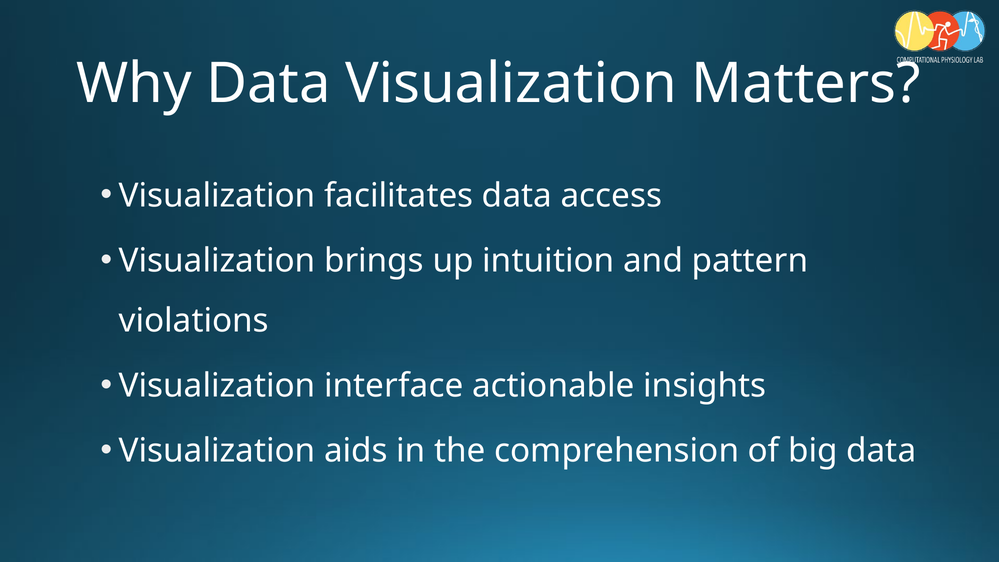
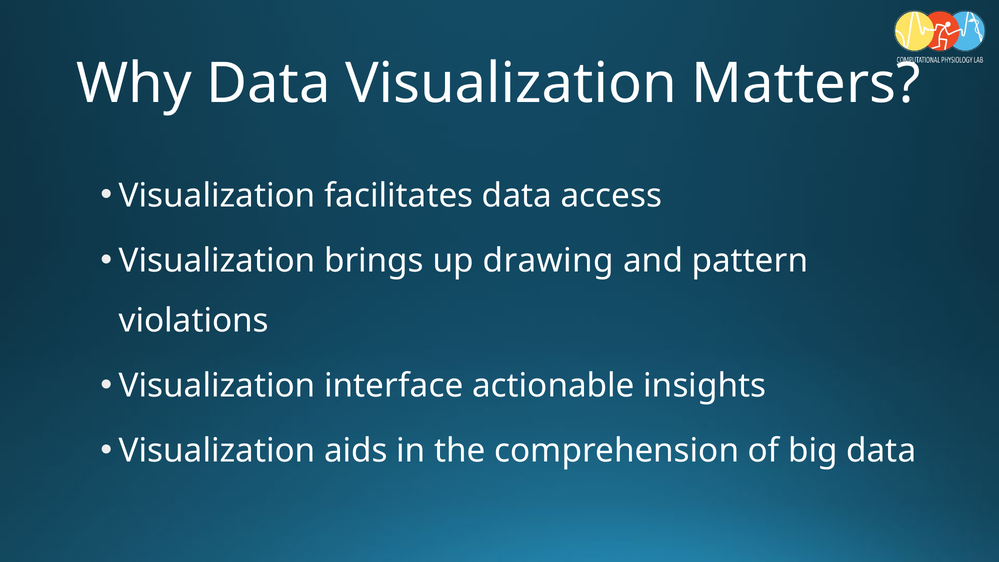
intuition: intuition -> drawing (548, 261)
